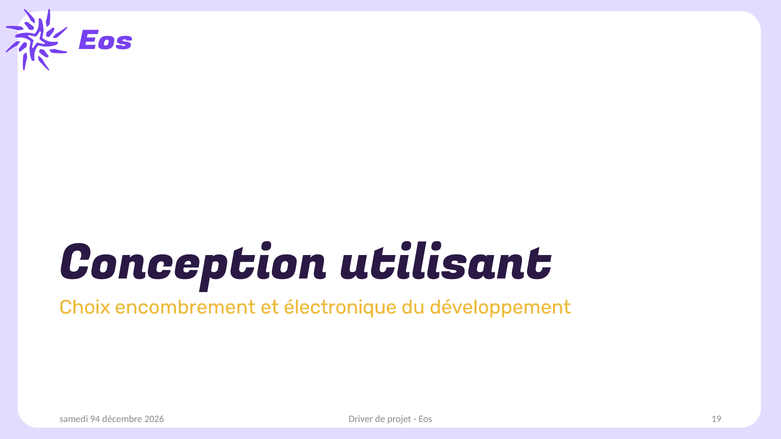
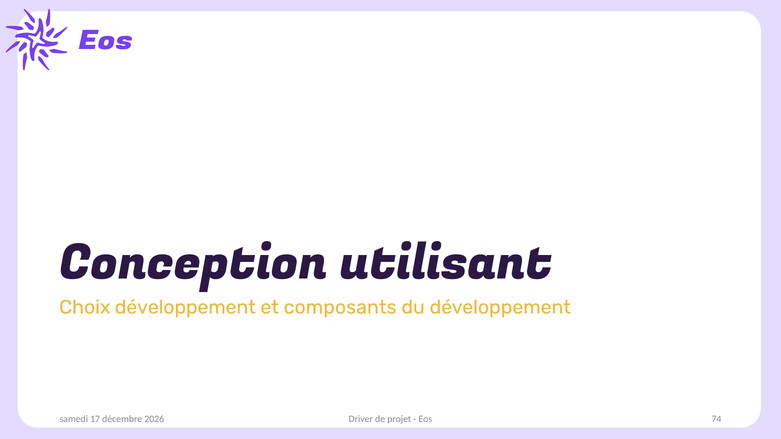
Choix encombrement: encombrement -> développement (185, 307)
électronique: électronique -> composants (340, 307)
94: 94 -> 17 (95, 419)
19: 19 -> 74 (716, 419)
